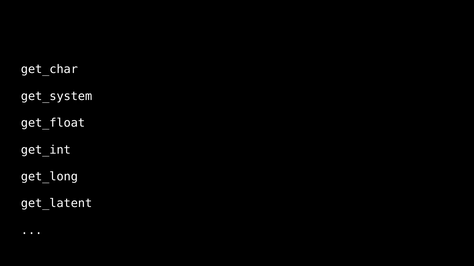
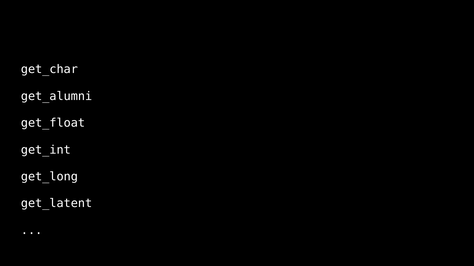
get_system: get_system -> get_alumni (57, 96)
